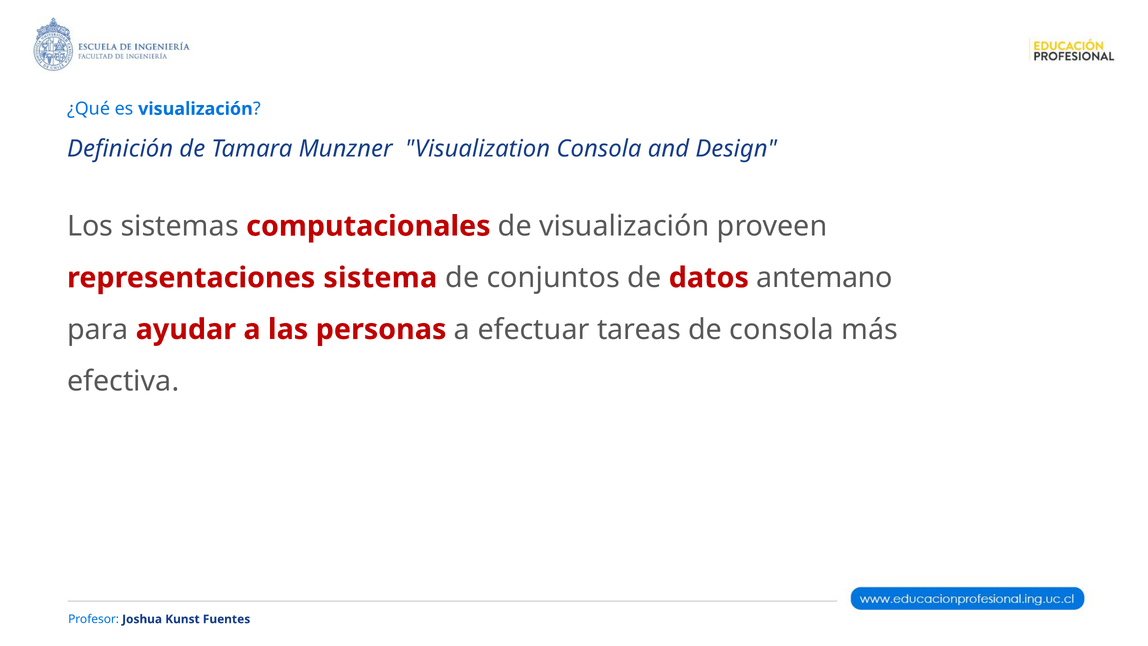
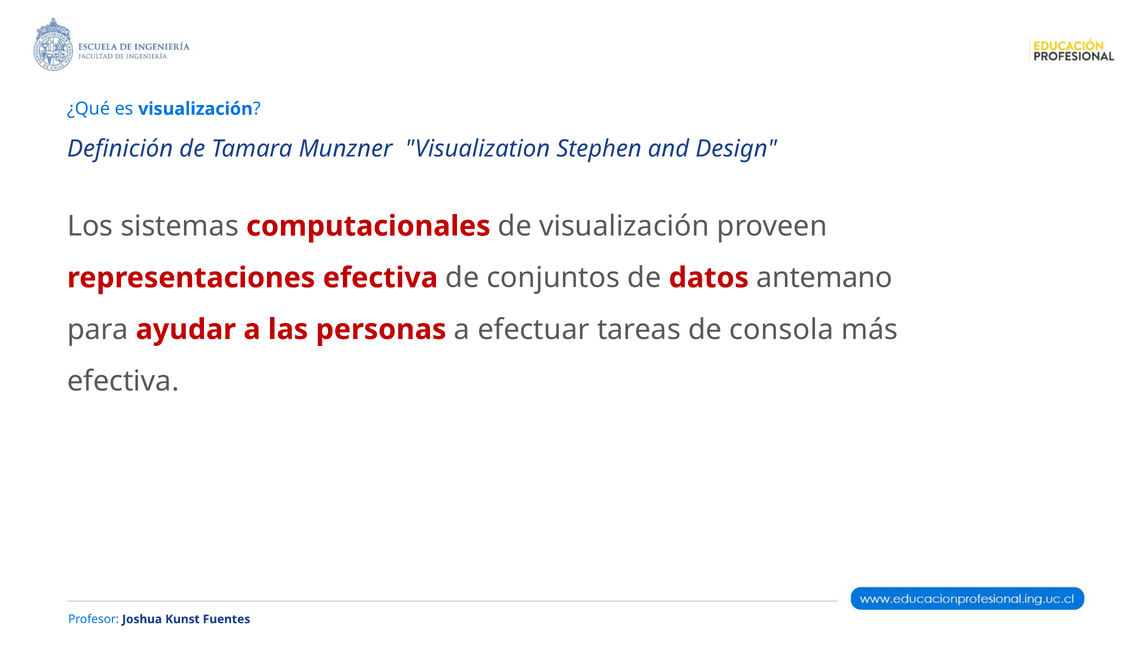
Visualization Consola: Consola -> Stephen (599, 149)
representaciones sistema: sistema -> efectiva (380, 278)
